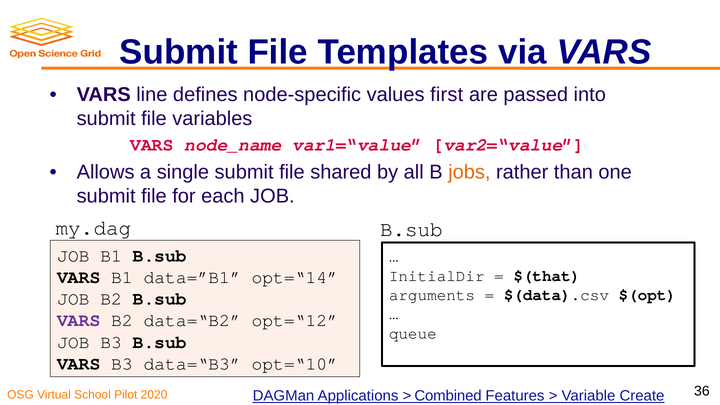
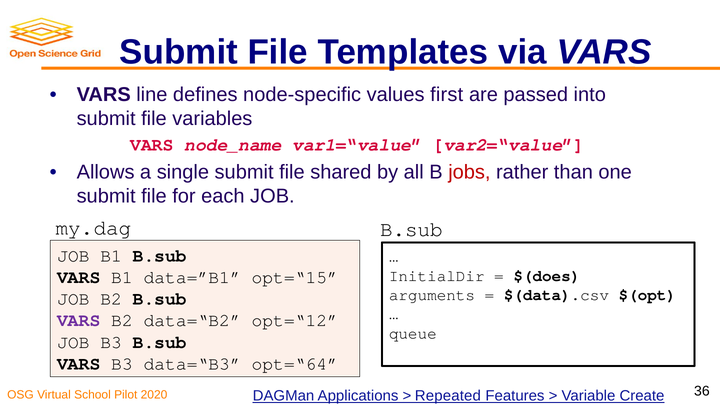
jobs colour: orange -> red (469, 172)
$(that: $(that -> $(does (547, 276)
opt=“14: opt=“14 -> opt=“15 (295, 277)
opt=“10: opt=“10 -> opt=“64 (295, 364)
Combined: Combined -> Repeated (448, 396)
